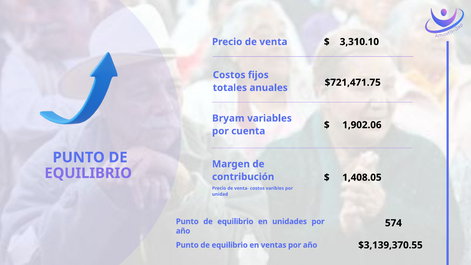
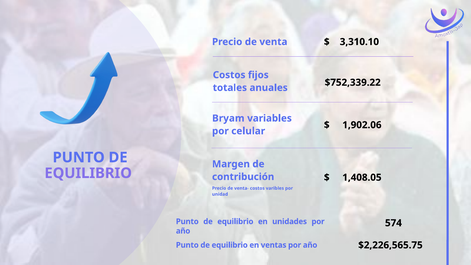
$721,471.75: $721,471.75 -> $752,339.22 (353, 82)
cuenta: cuenta -> celular (248, 131)
$3,139,370.55: $3,139,370.55 -> $2,226,565.75 (390, 245)
